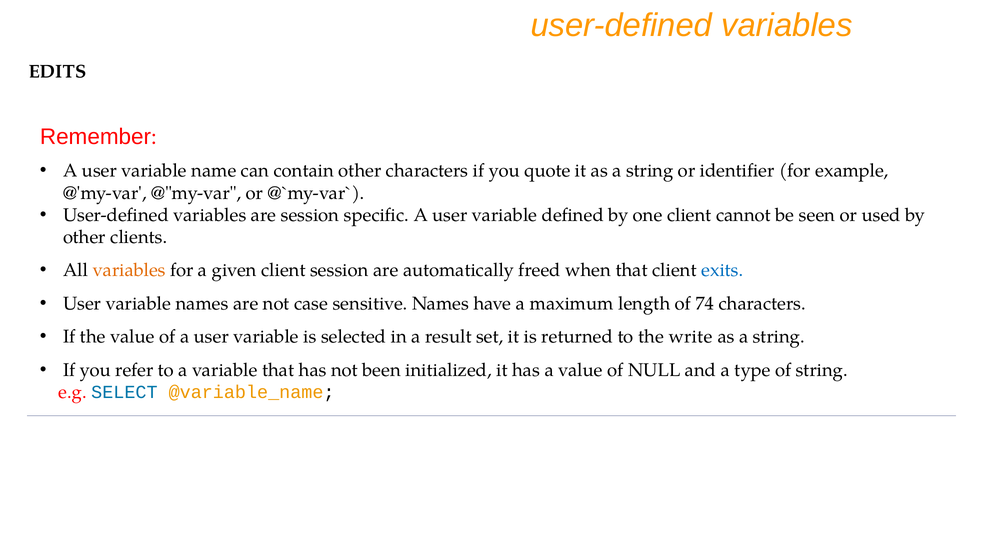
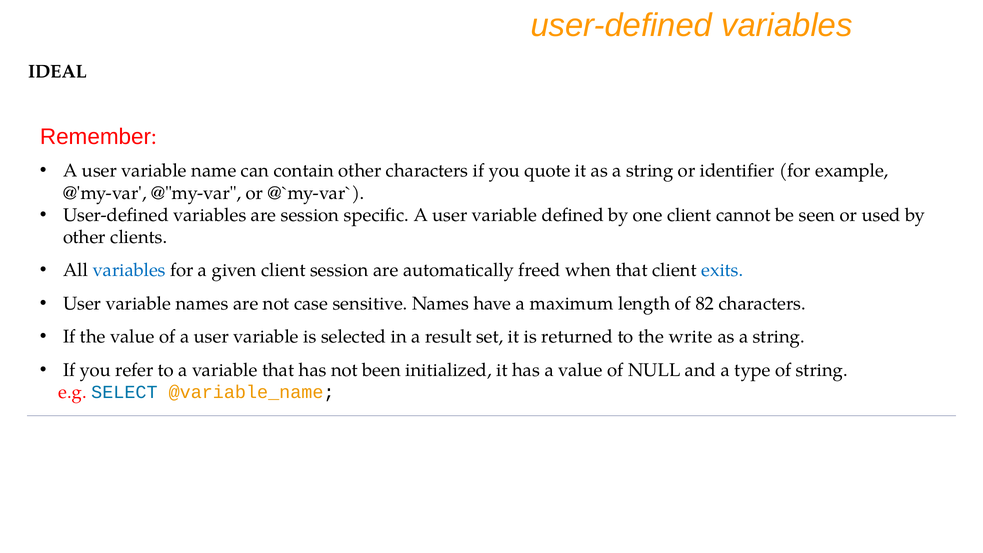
EDITS: EDITS -> IDEAL (58, 72)
variables colour: orange -> blue (129, 270)
74: 74 -> 82 (705, 304)
